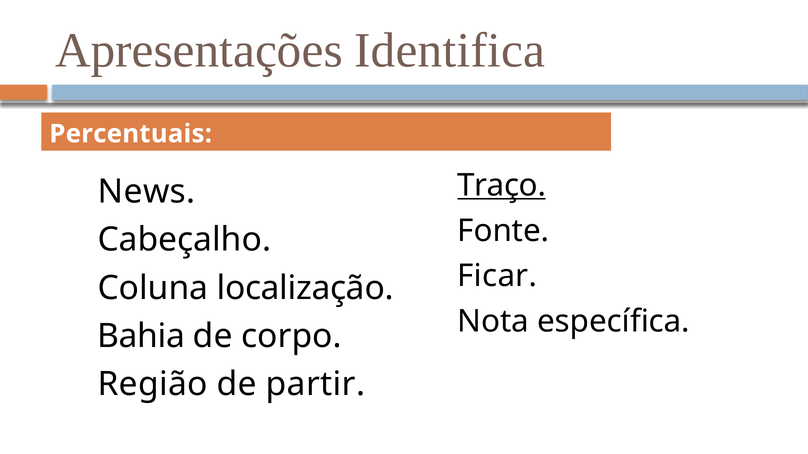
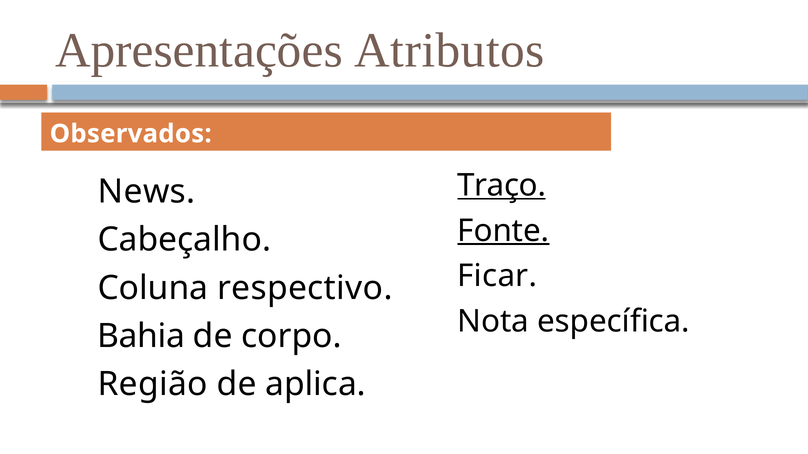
Identifica: Identifica -> Atributos (450, 50)
Percentuais: Percentuais -> Observados (131, 134)
Fonte underline: none -> present (503, 231)
localização: localização -> respectivo (305, 288)
partir: partir -> aplica (316, 385)
